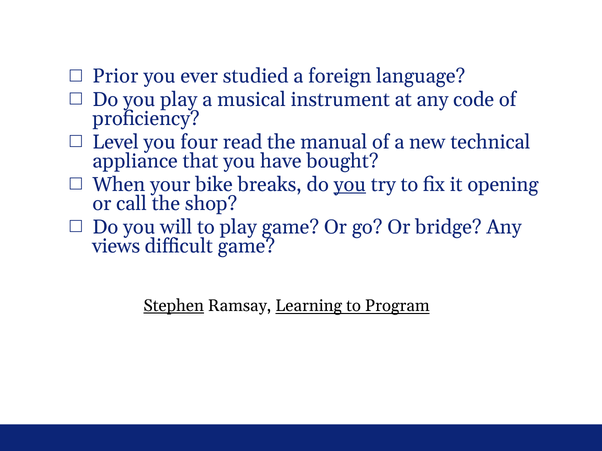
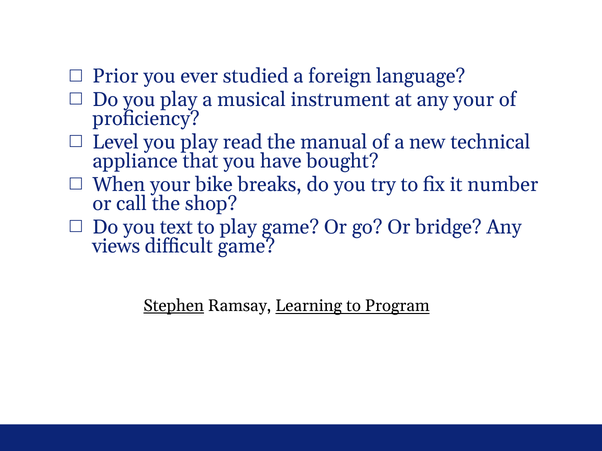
any code: code -> your (474, 100)
four: four -> play (199, 142)
you underline: present -> none (350, 185)
opening: opening -> number (503, 185)
will: will -> text (176, 227)
